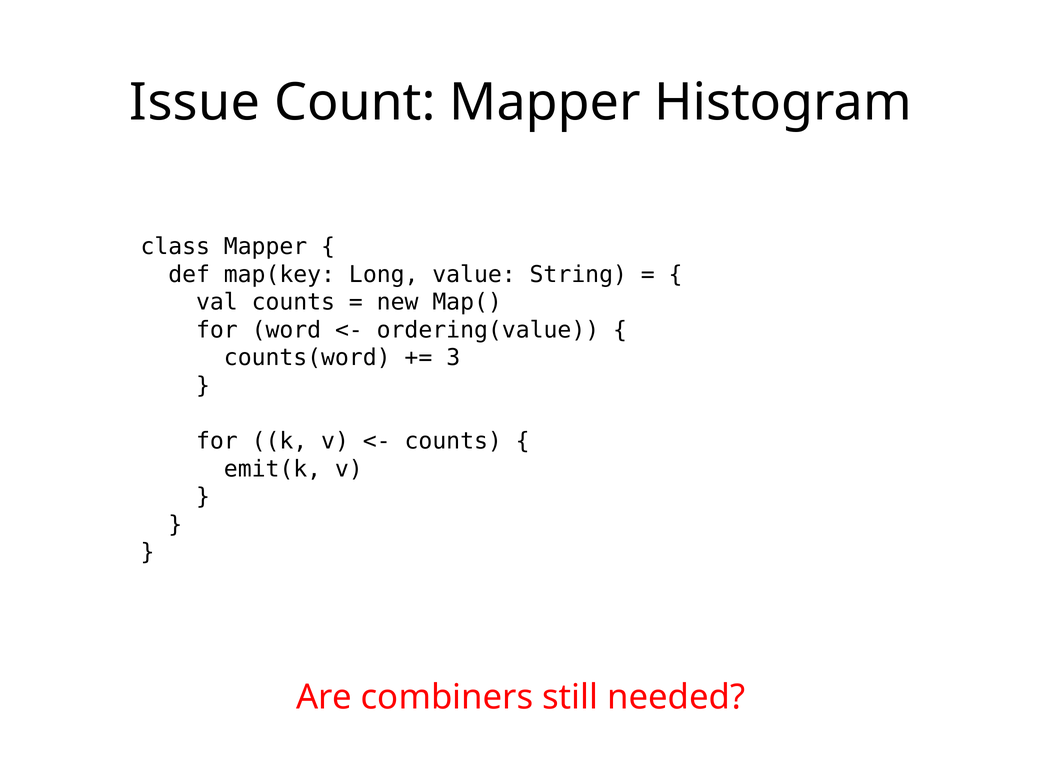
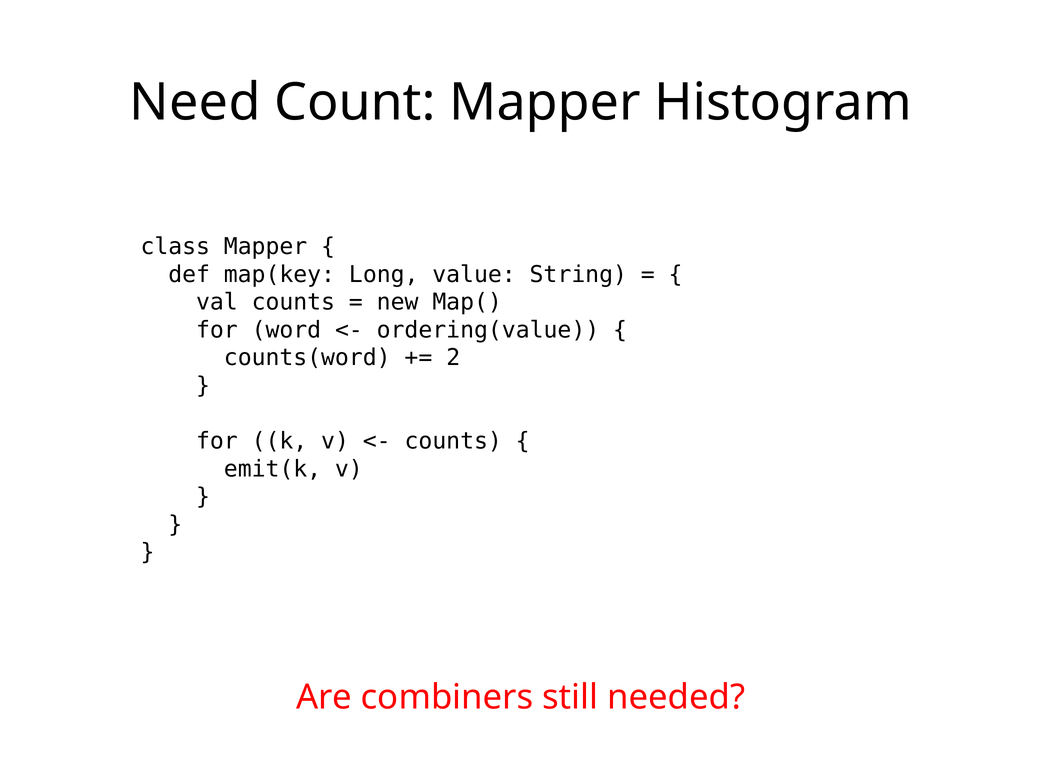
Issue: Issue -> Need (195, 103)
3: 3 -> 2 (453, 358)
